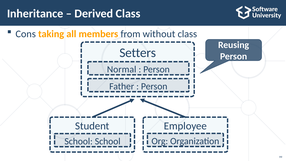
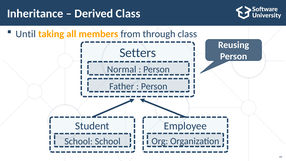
Cons: Cons -> Until (26, 34)
without: without -> through (159, 34)
